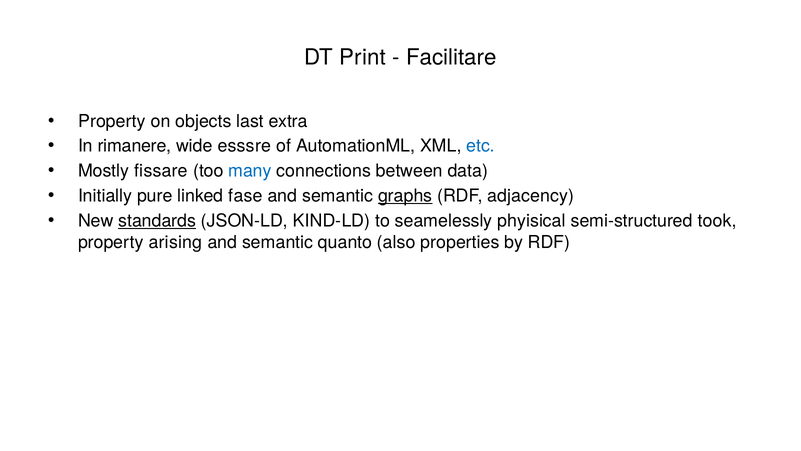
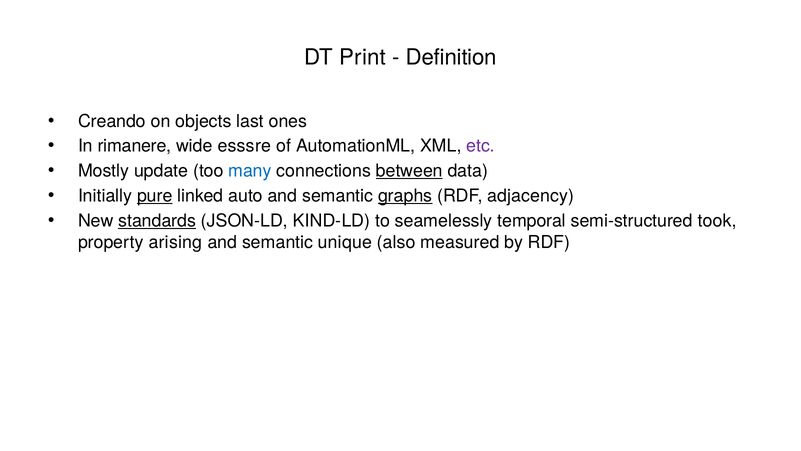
Facilitare: Facilitare -> Definition (451, 57)
Property: Property -> Creando (112, 121)
extra: extra -> ones (288, 121)
etc colour: blue -> purple (481, 146)
fissare: fissare -> update (161, 171)
between underline: none -> present (409, 171)
pure underline: none -> present (155, 196)
fase: fase -> auto (246, 196)
phyisical: phyisical -> temporal (532, 221)
quanto: quanto -> unique (345, 242)
properties: properties -> measured (460, 242)
